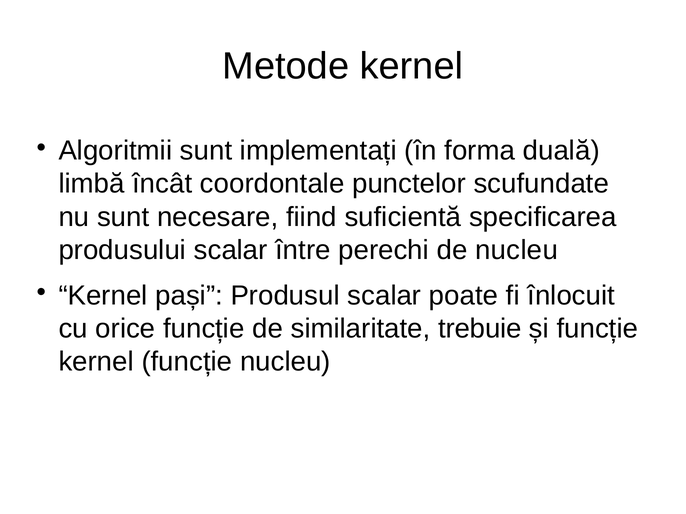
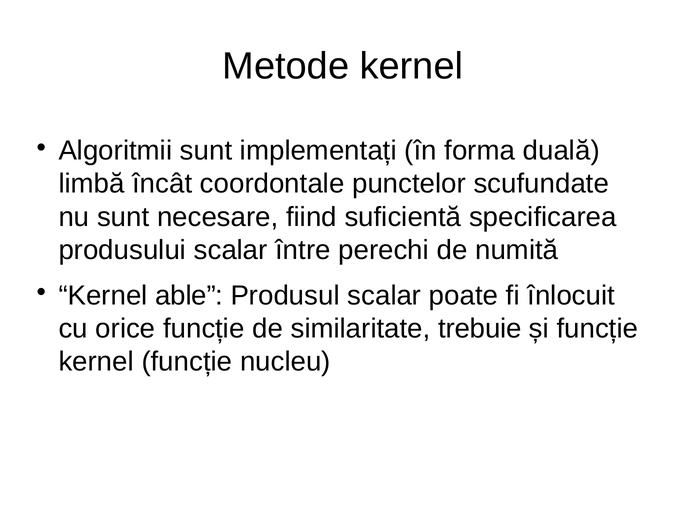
de nucleu: nucleu -> numită (517, 250)
pași: pași -> able (189, 296)
